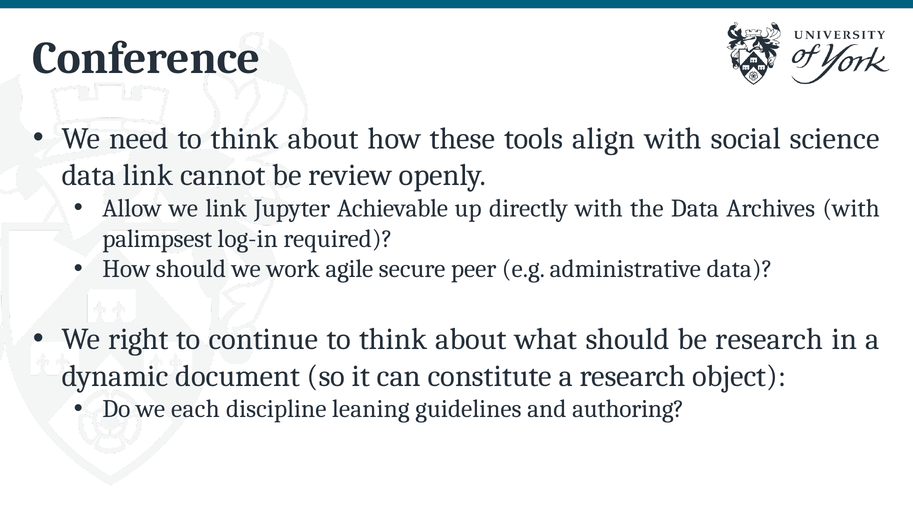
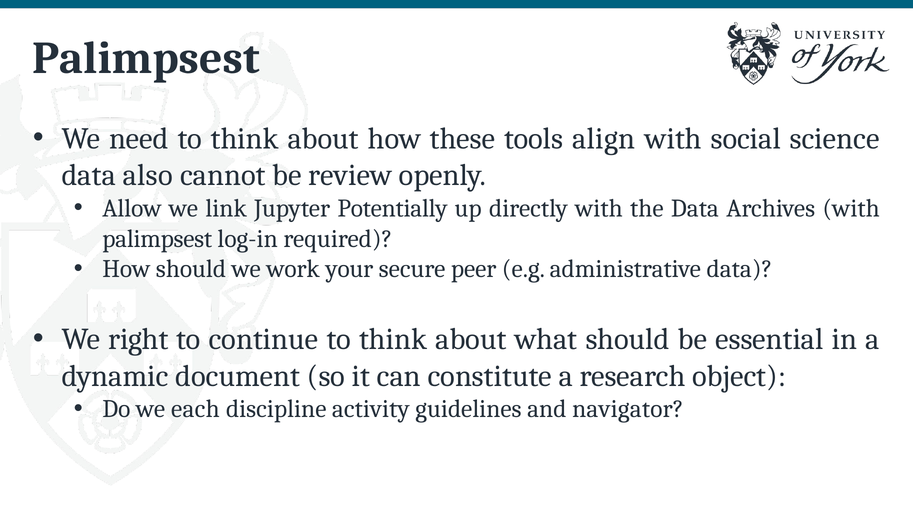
Conference: Conference -> Palimpsest (146, 58)
data link: link -> also (148, 175)
Achievable: Achievable -> Potentially (393, 208)
agile: agile -> your (349, 269)
be research: research -> essential (769, 339)
leaning: leaning -> activity (371, 409)
authoring: authoring -> navigator (628, 409)
